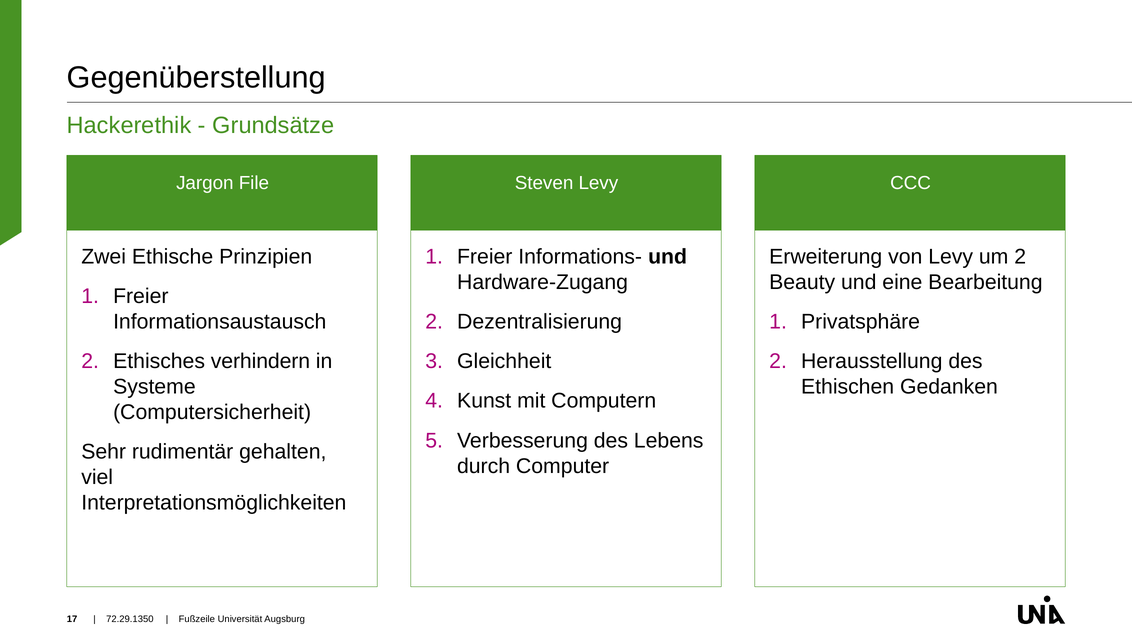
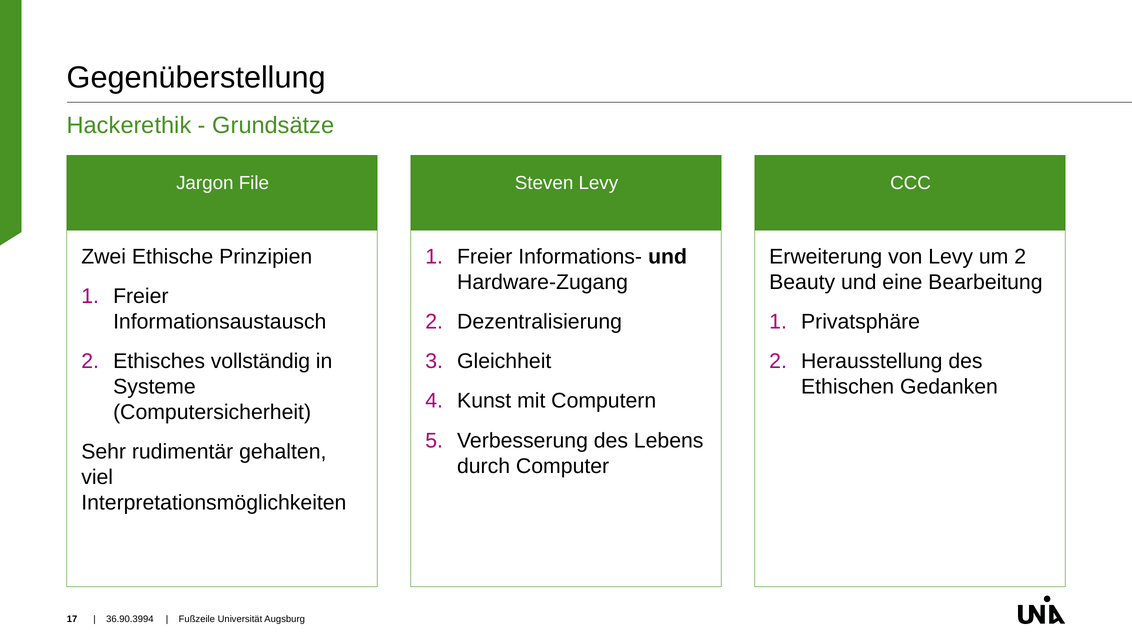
verhindern: verhindern -> vollständig (260, 361)
72.29.1350: 72.29.1350 -> 36.90.3994 (130, 619)
